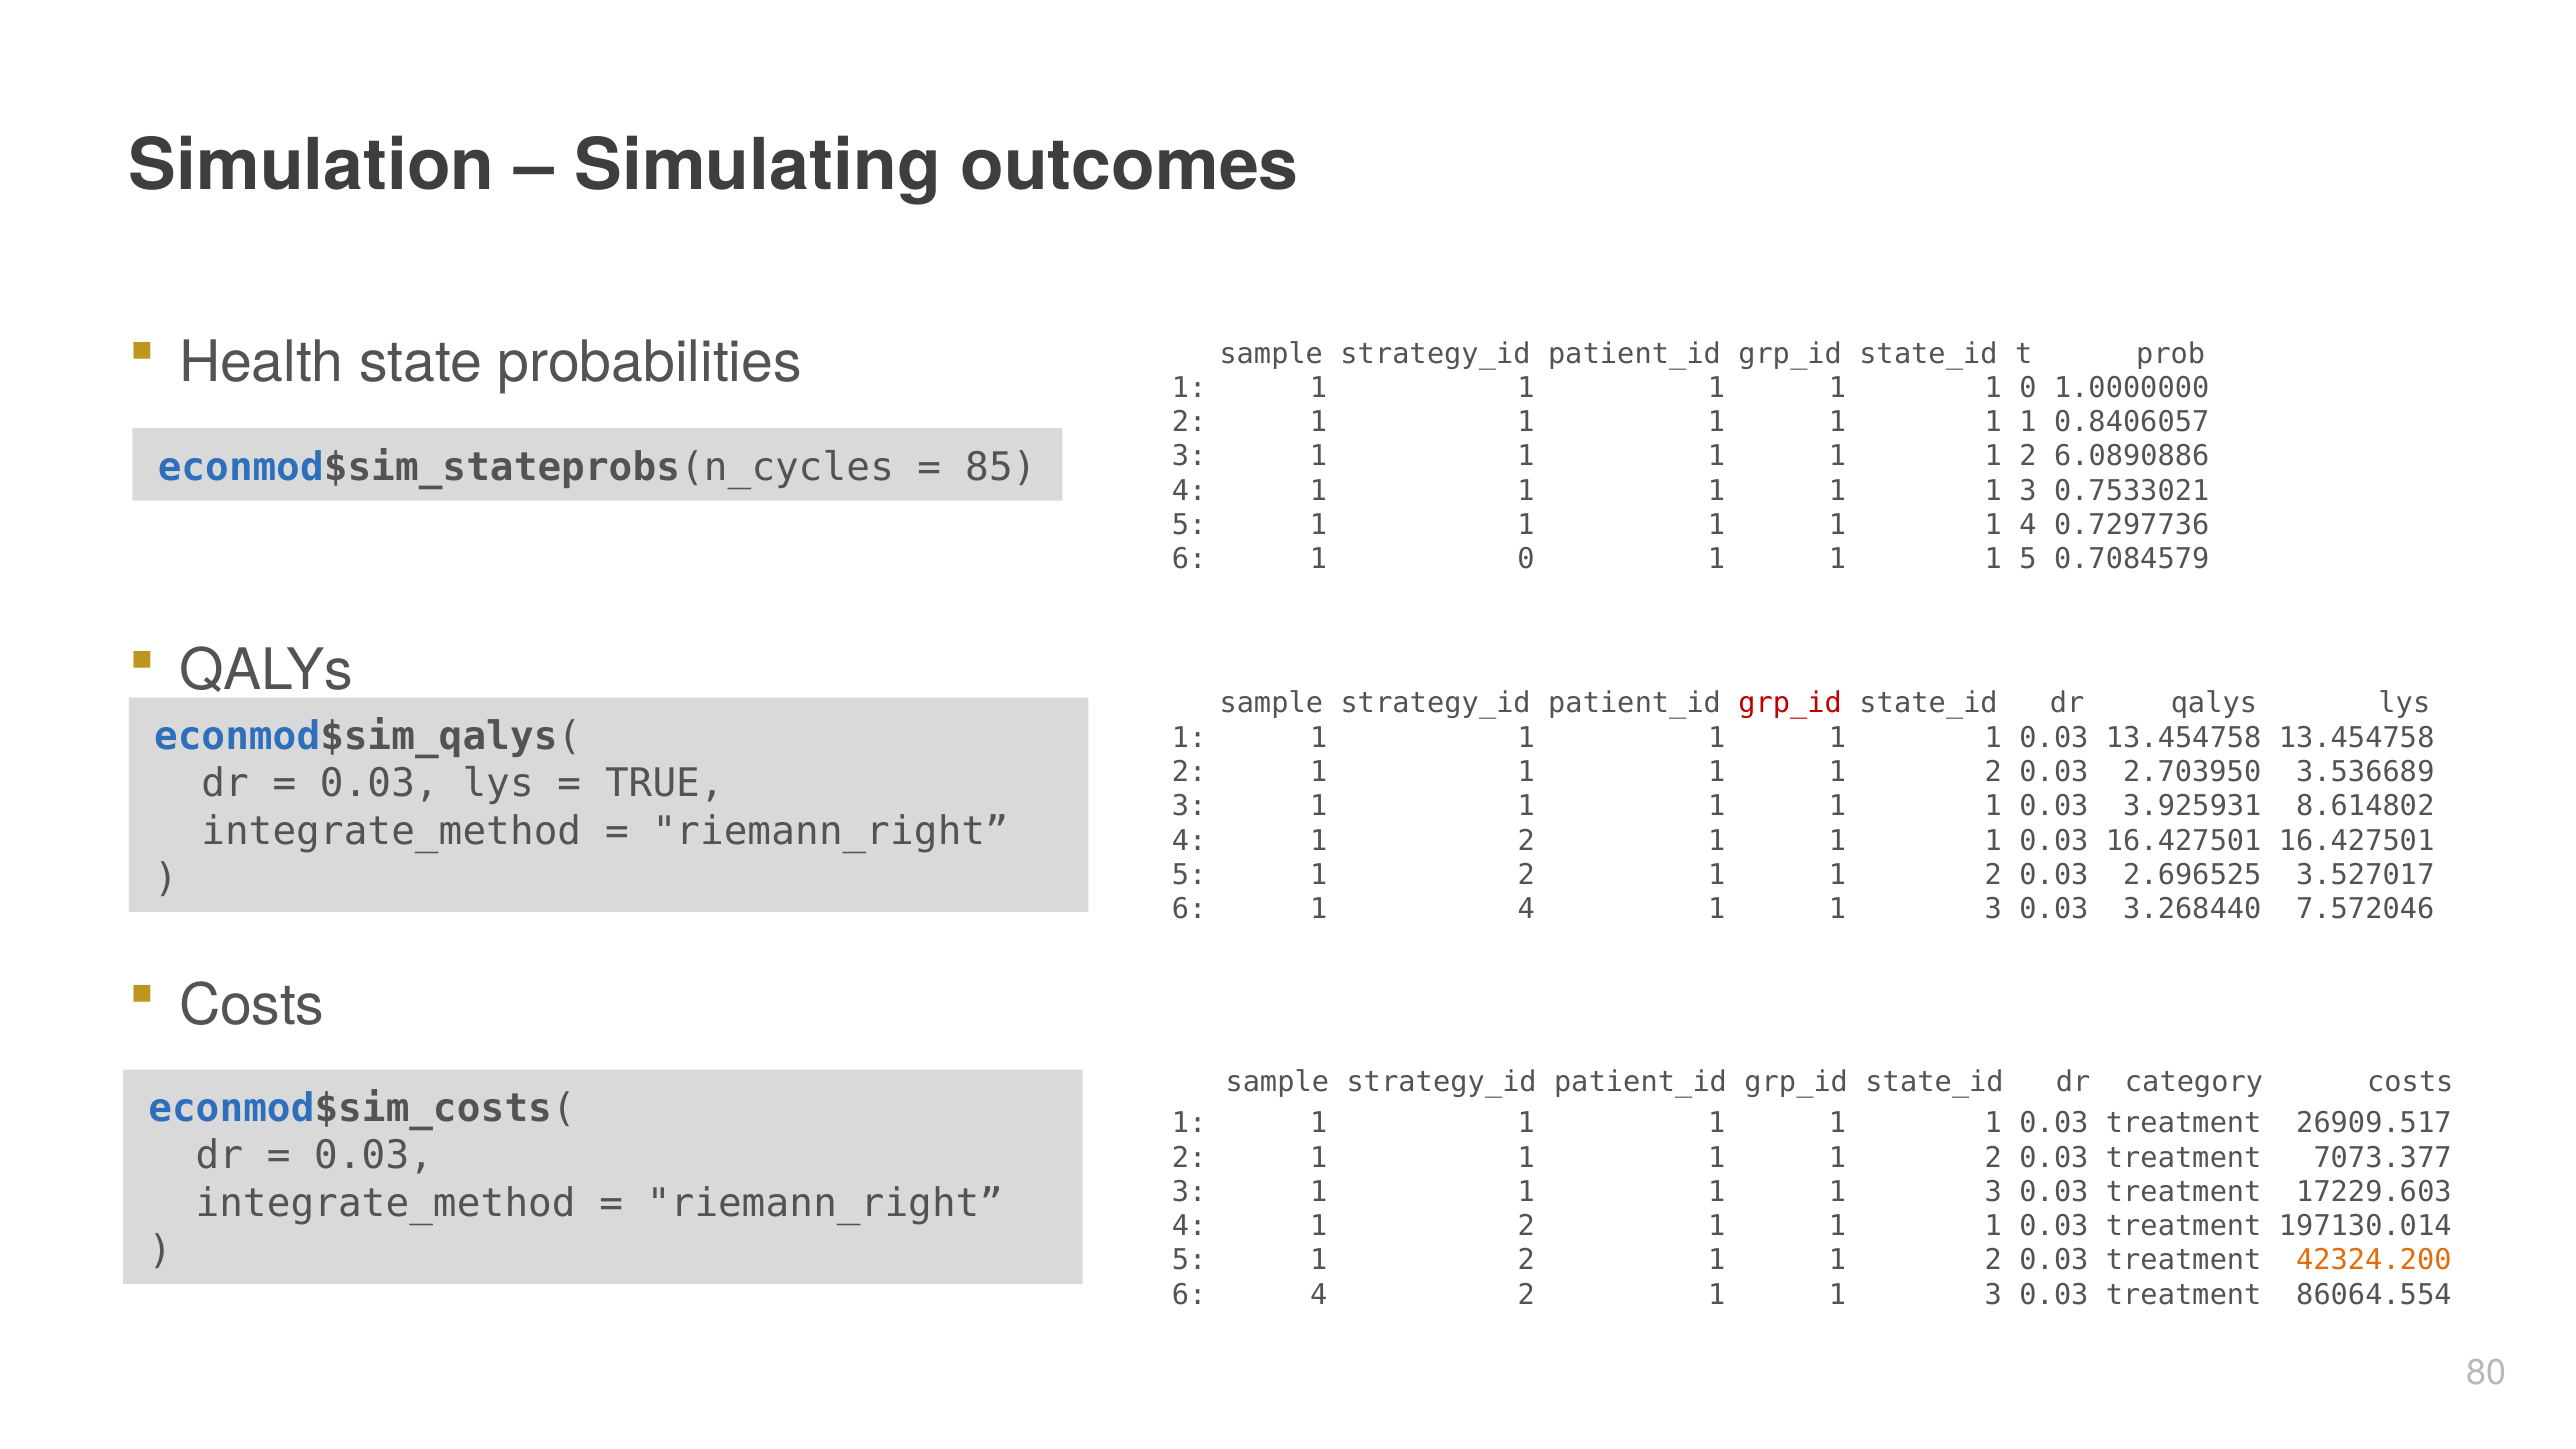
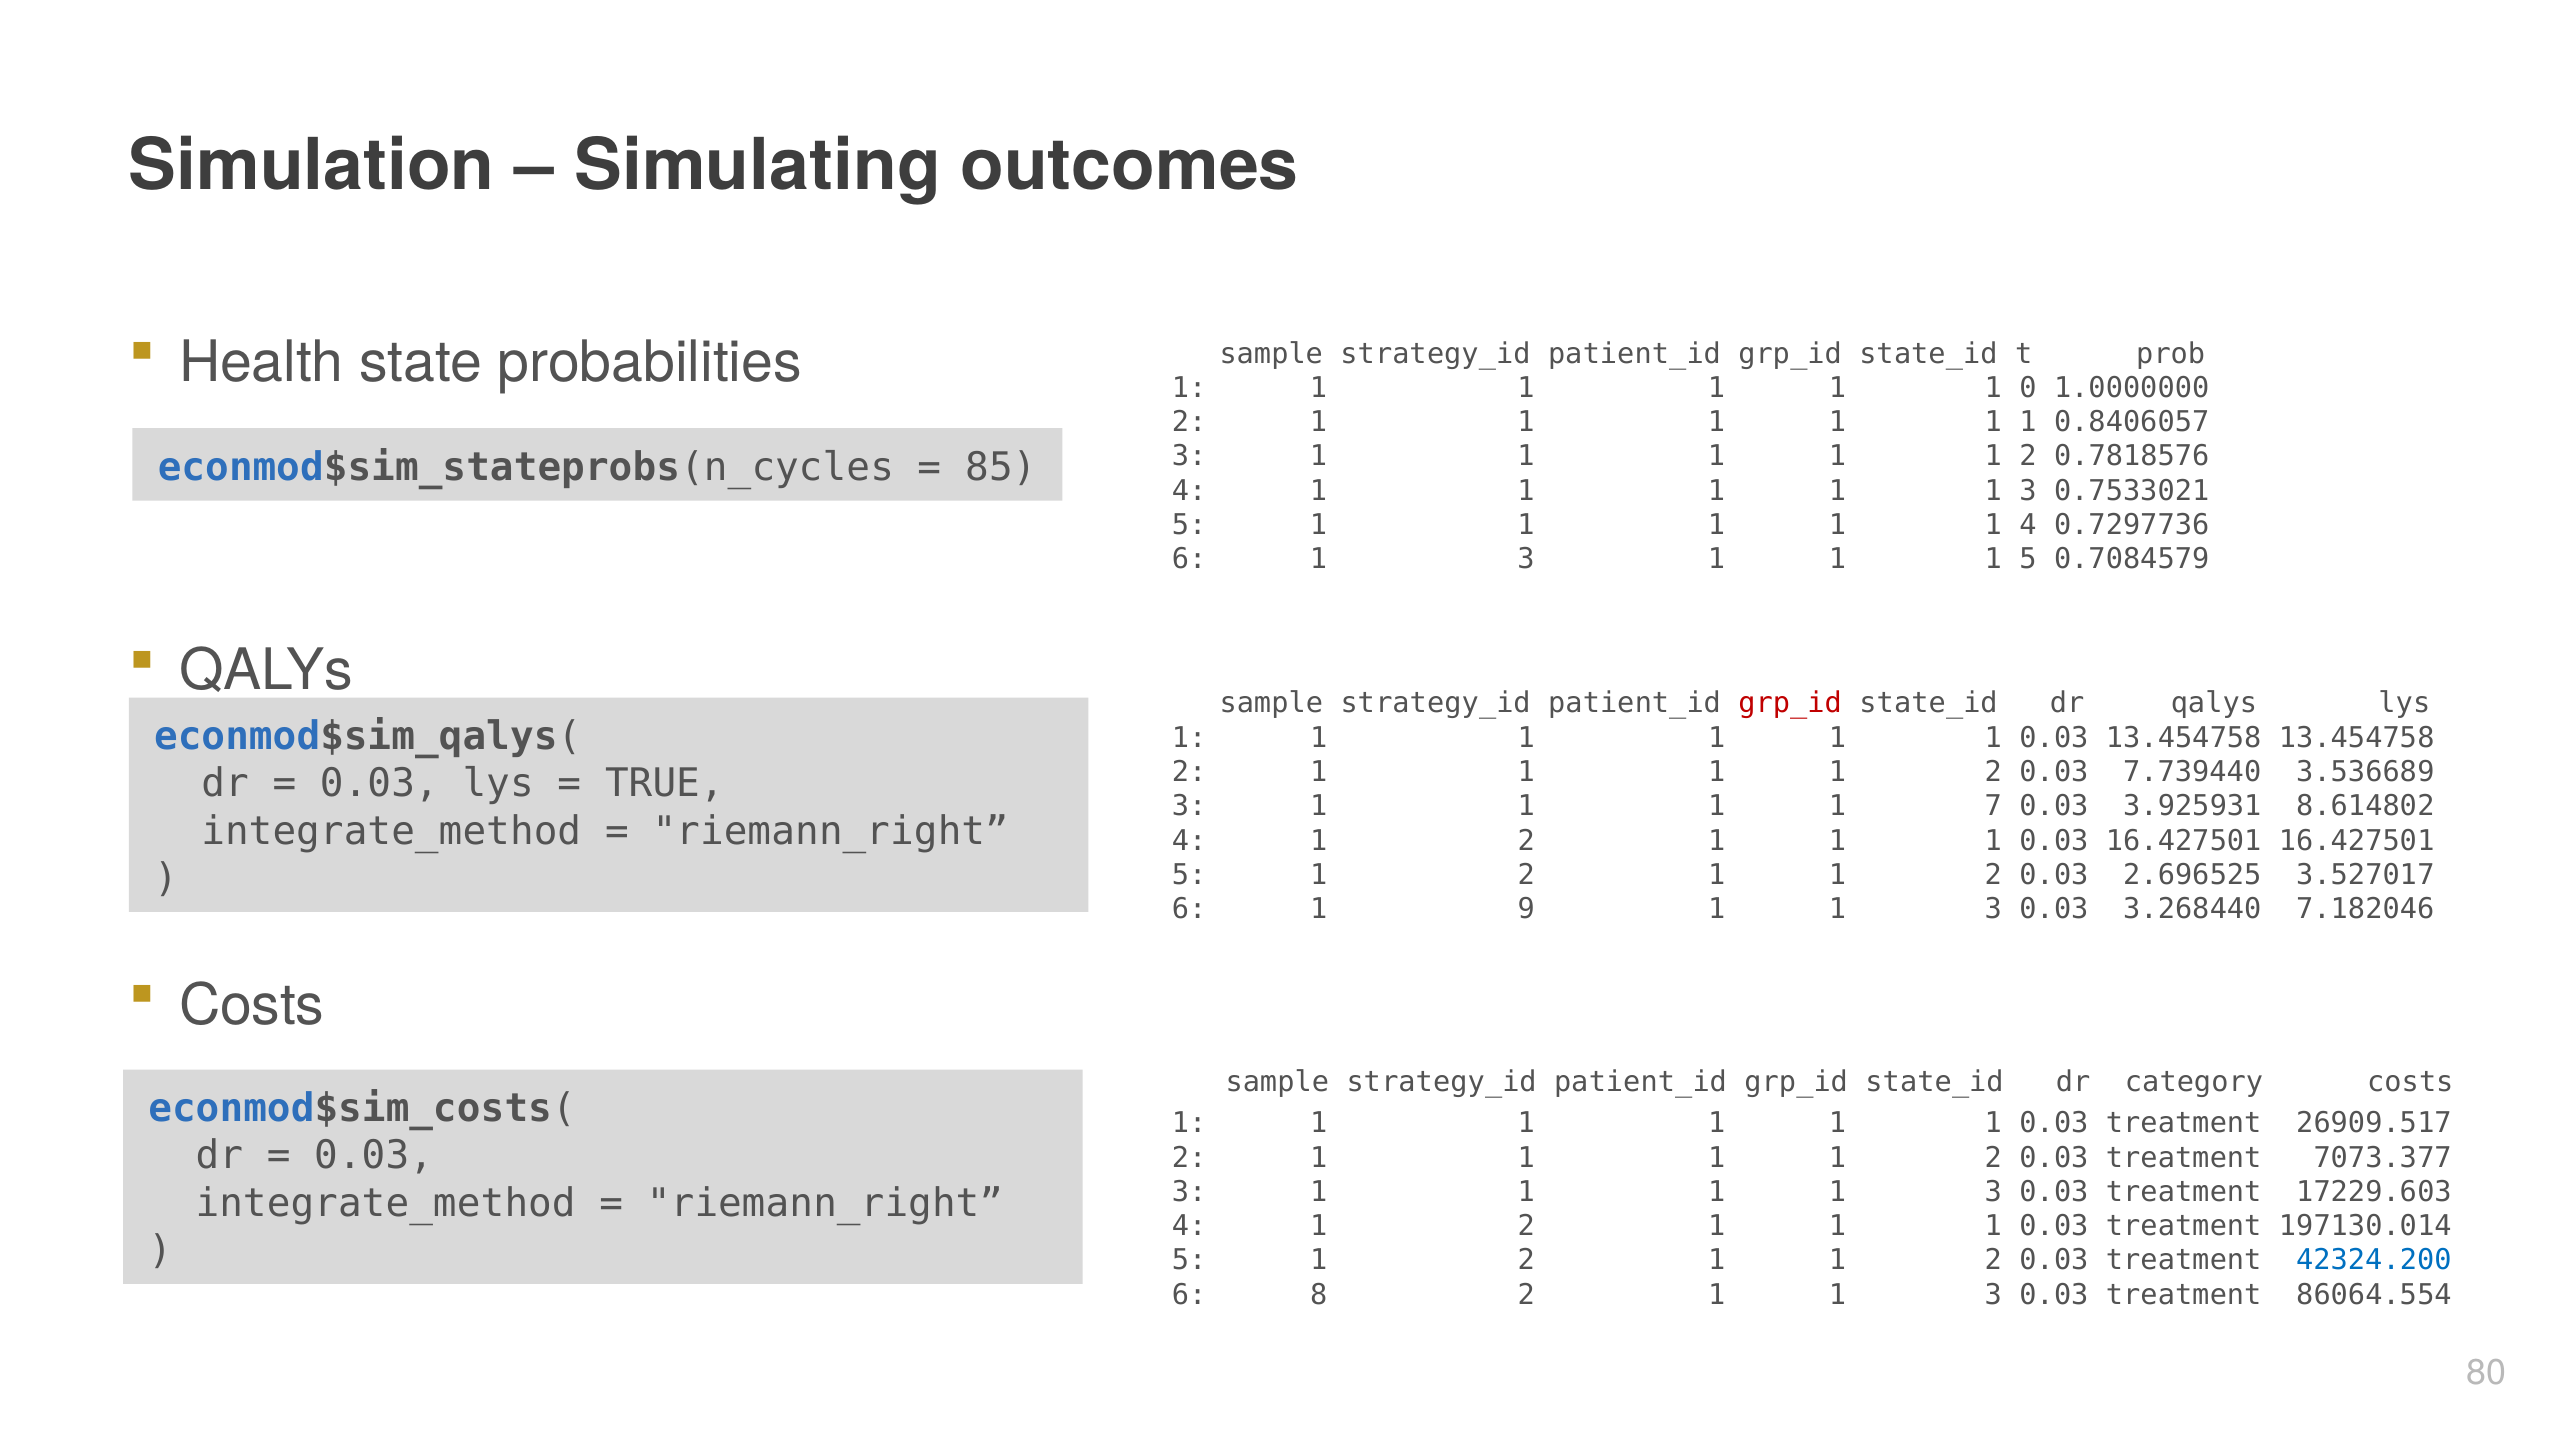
6.0890886: 6.0890886 -> 0.7818576 (2132, 457)
6 1 0: 0 -> 3 (1526, 559)
2.703950: 2.703950 -> 7.739440 (2192, 772)
1: 1 -> 7 (1993, 806)
6 1 4: 4 -> 9 (1526, 909)
7.572046: 7.572046 -> 7.182046 (2365, 909)
42324.200 colour: orange -> blue (2374, 1261)
6 4: 4 -> 8 (1319, 1295)
